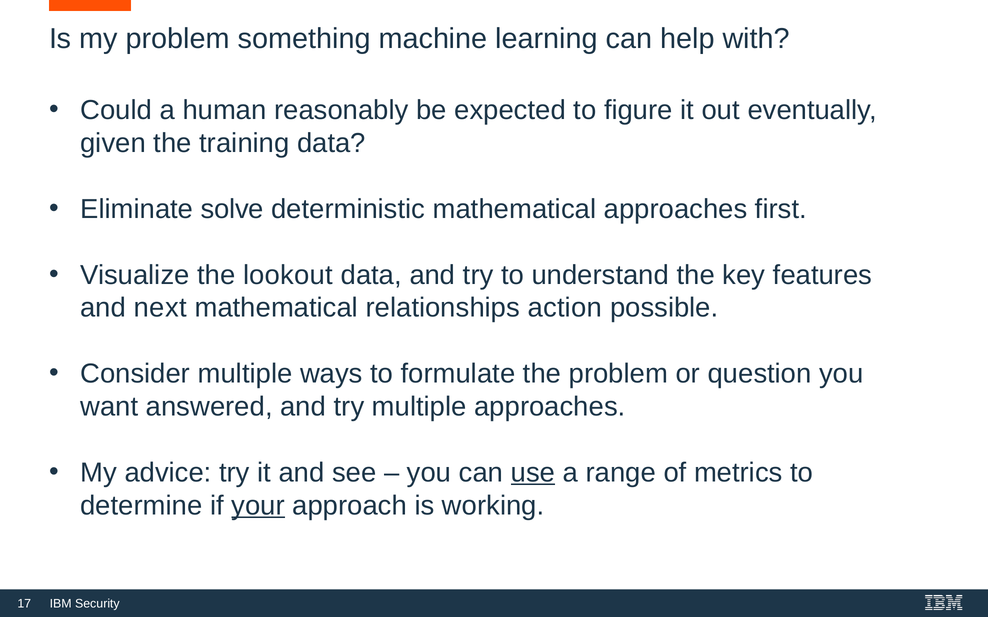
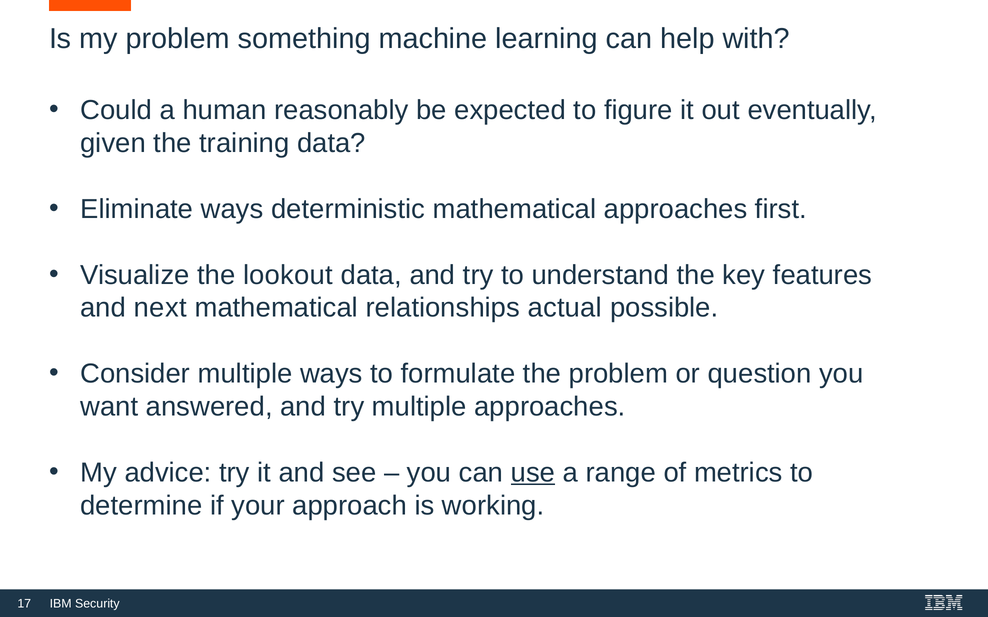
Eliminate solve: solve -> ways (232, 209)
action: action -> actual (565, 308)
your underline: present -> none (258, 506)
